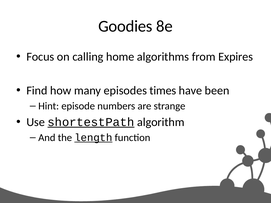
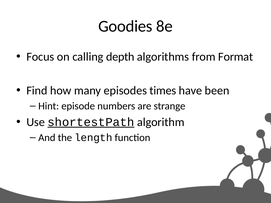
home: home -> depth (120, 57)
Expires: Expires -> Format (236, 57)
length underline: present -> none (93, 138)
